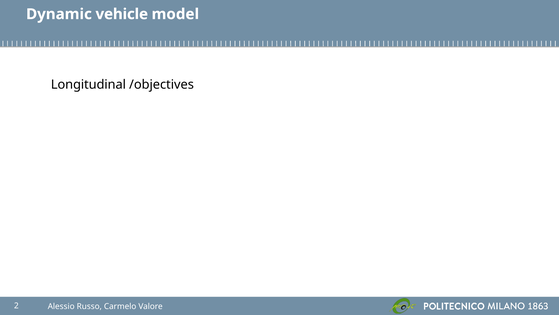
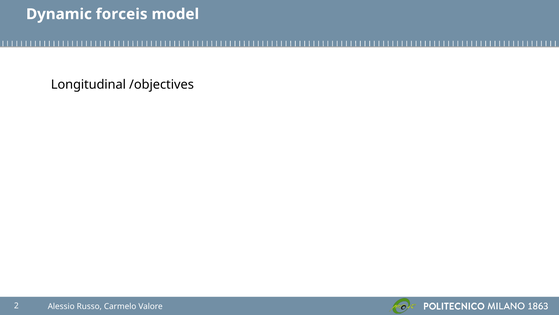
vehicle: vehicle -> forceis (122, 14)
